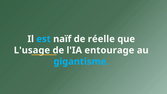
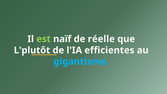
est colour: light blue -> light green (44, 39)
L'usage: L'usage -> L'plutôt (32, 50)
entourage: entourage -> efficientes (109, 50)
